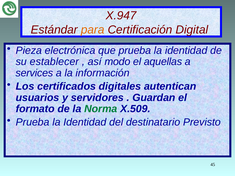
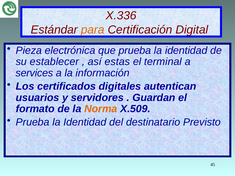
X.947: X.947 -> X.336 (121, 16)
modo: modo -> estas (117, 62)
aquellas: aquellas -> terminal (163, 62)
Norma colour: green -> orange (101, 109)
